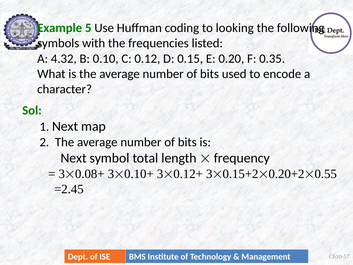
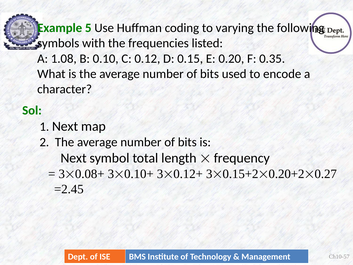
looking: looking -> varying (235, 28)
4.32: 4.32 -> 1.08 (64, 58)
0.55: 0.55 -> 0.27 (326, 174)
